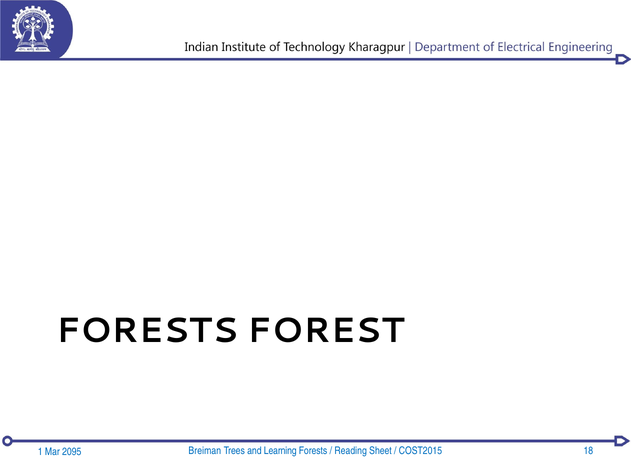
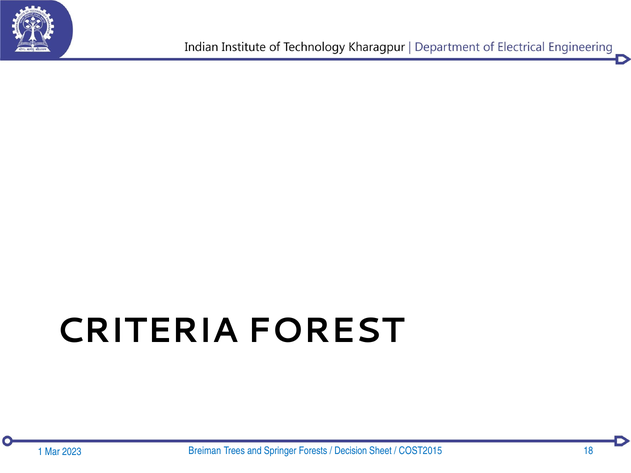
FORESTS: FORESTS -> CRITERIA (147, 331)
Learning: Learning -> Springer (280, 451)
Reading: Reading -> Decision (351, 451)
2095: 2095 -> 2023 (72, 452)
